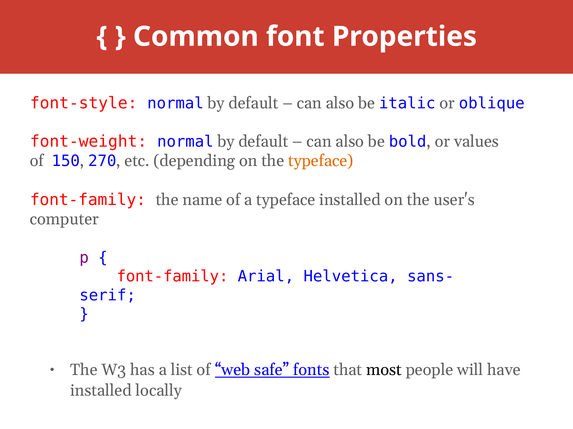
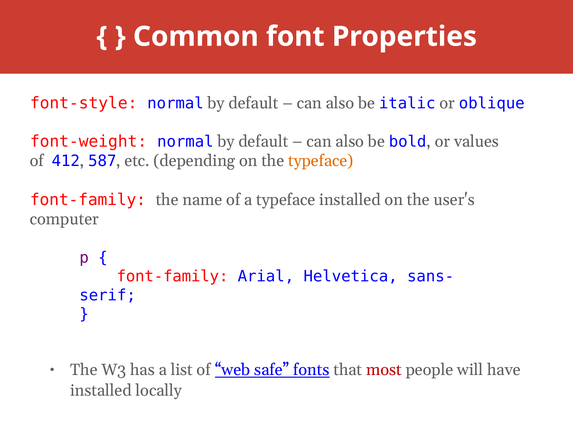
150: 150 -> 412 (66, 161)
270: 270 -> 587 (102, 161)
most colour: black -> red (384, 371)
